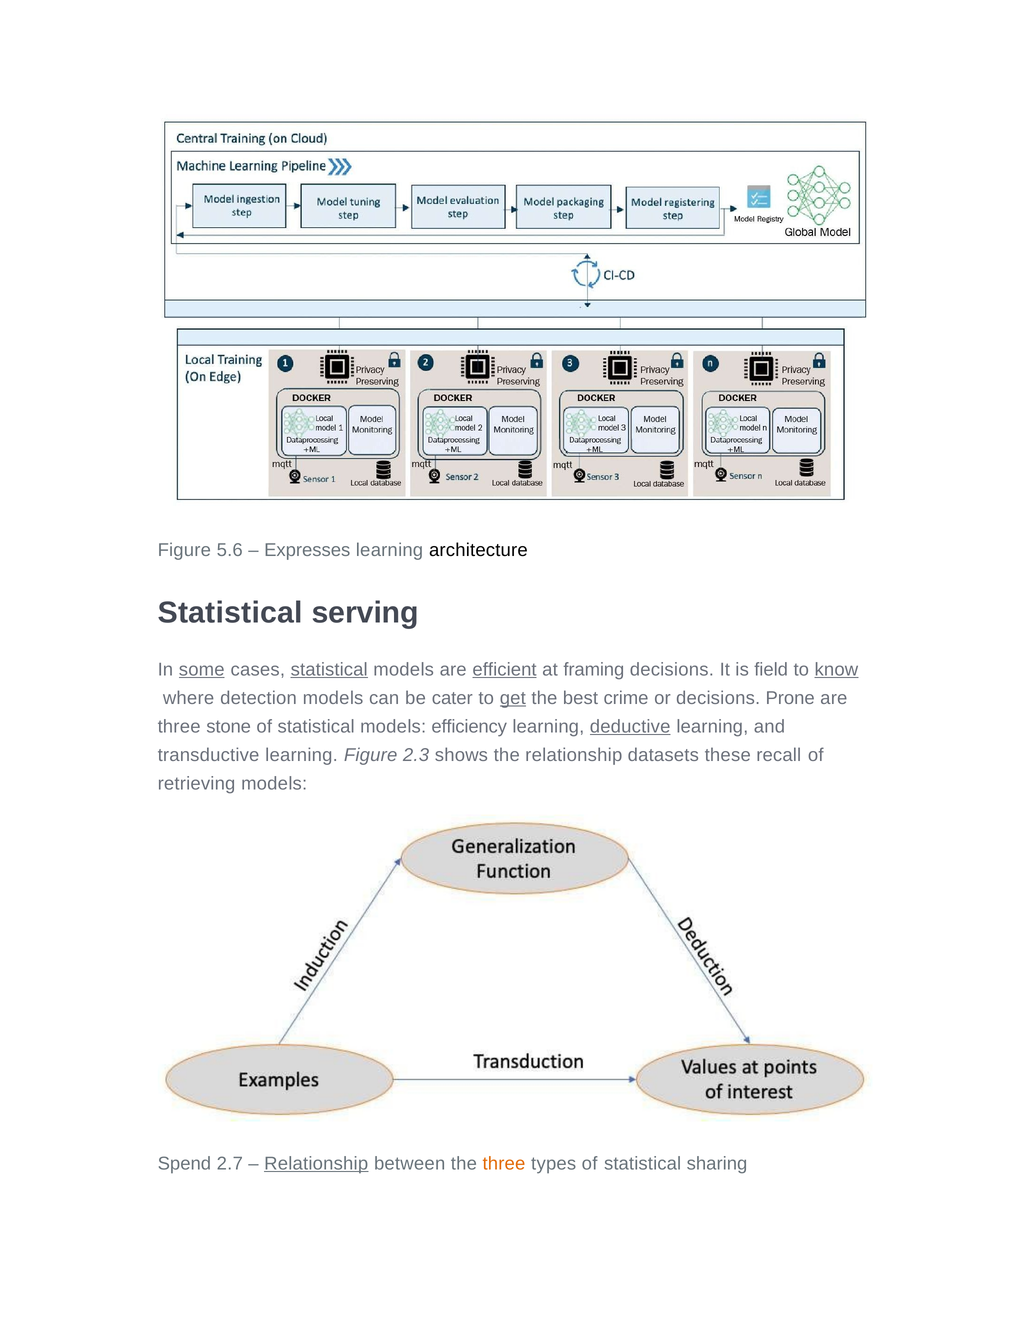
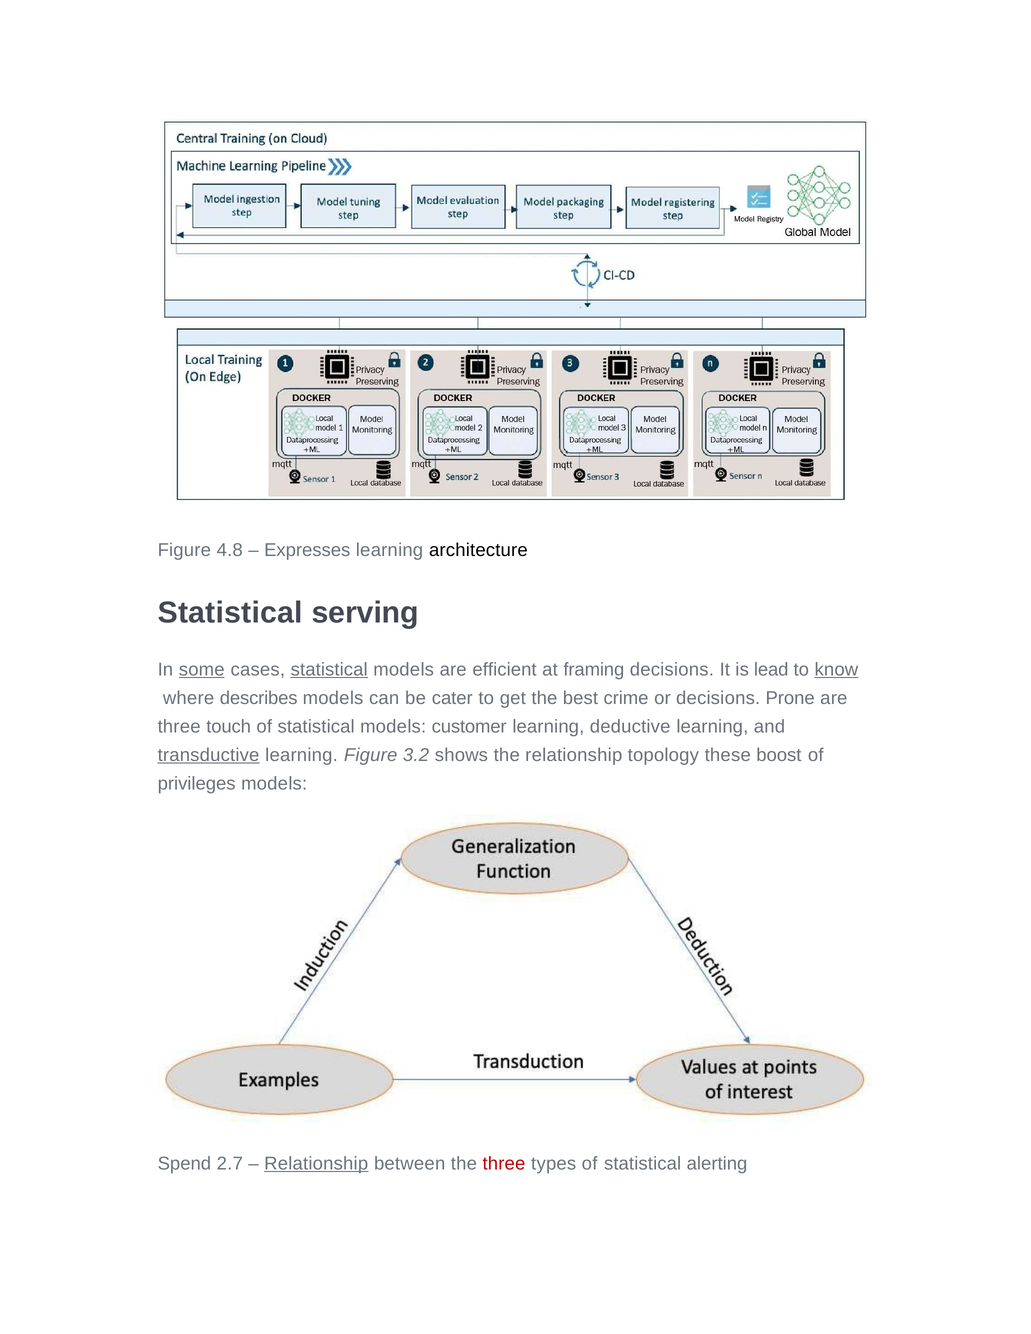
5.6: 5.6 -> 4.8 (230, 550)
efficient underline: present -> none (505, 670)
field: field -> lead (771, 670)
detection: detection -> describes (259, 698)
get underline: present -> none (513, 698)
stone: stone -> touch (229, 727)
efficiency: efficiency -> customer (469, 727)
deductive underline: present -> none (630, 727)
transductive underline: none -> present (209, 755)
2.3: 2.3 -> 3.2 (416, 755)
datasets: datasets -> topology (663, 755)
recall: recall -> boost (779, 755)
retrieving: retrieving -> privileges (197, 784)
three colour: orange -> red (504, 1164)
sharing: sharing -> alerting (717, 1164)
